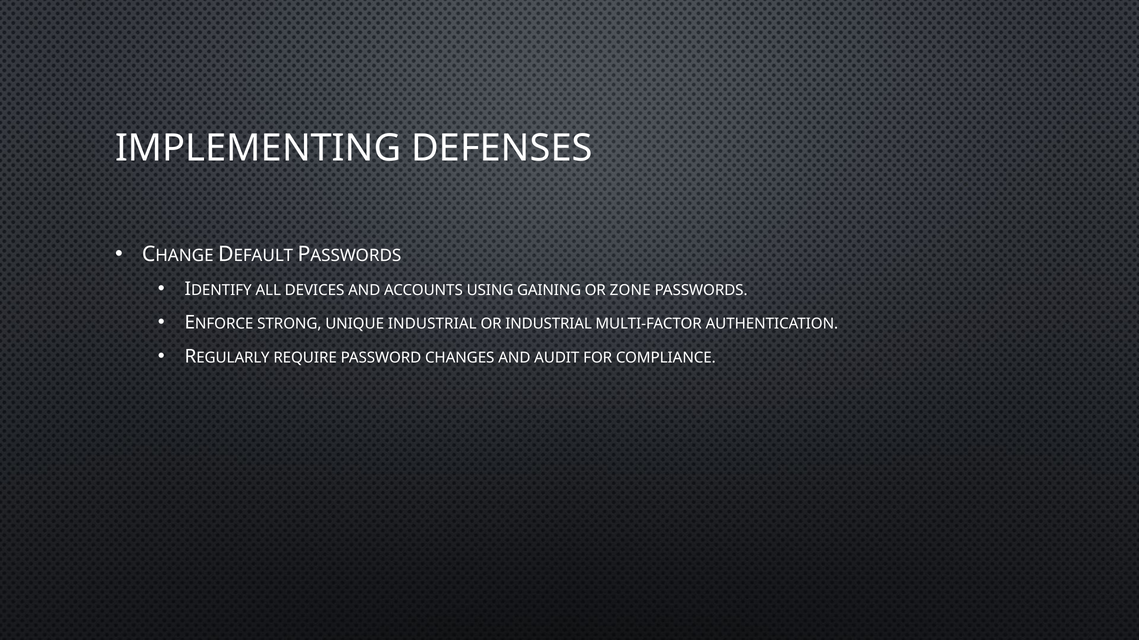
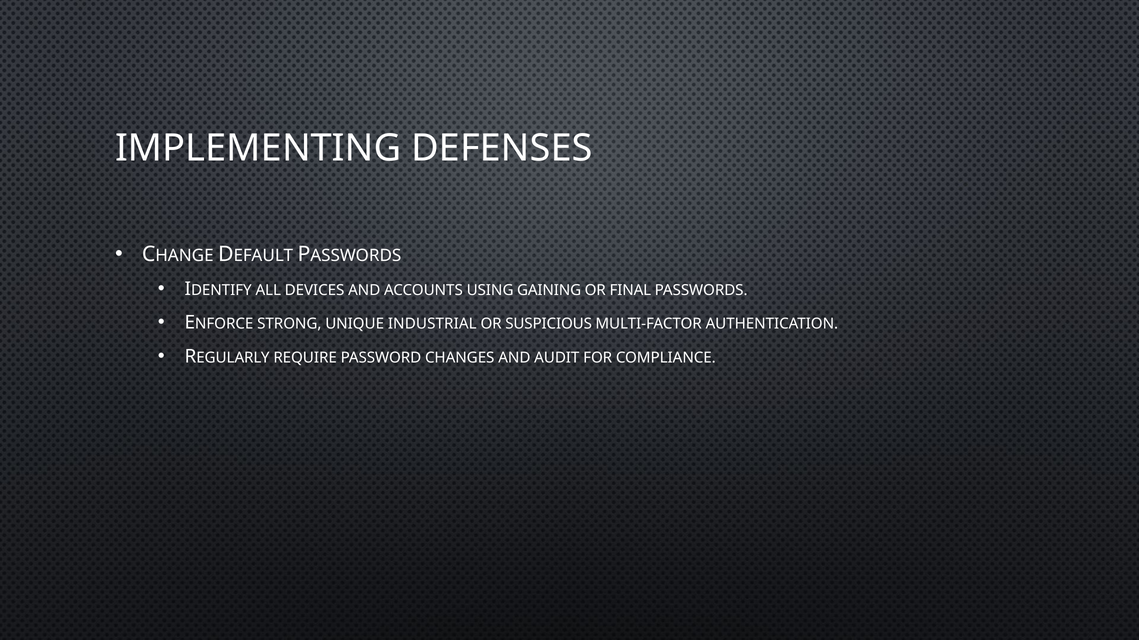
ZONE: ZONE -> FINAL (630, 291)
OR INDUSTRIAL: INDUSTRIAL -> SUSPICIOUS (549, 324)
